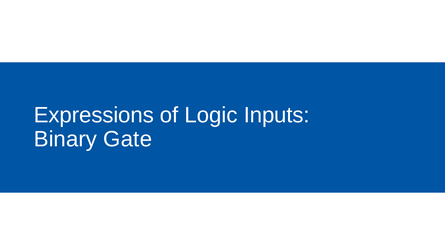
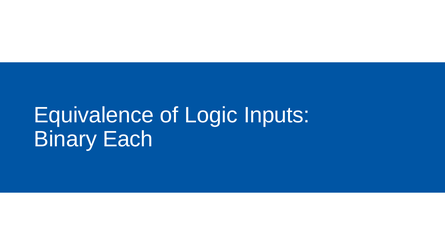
Expressions: Expressions -> Equivalence (94, 115)
Gate: Gate -> Each (128, 139)
